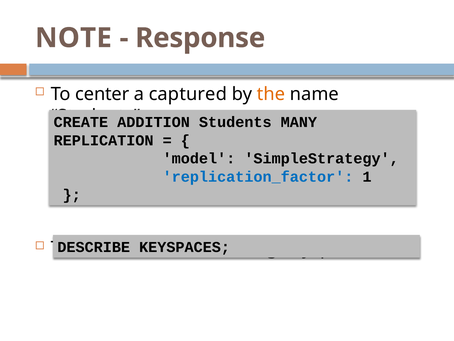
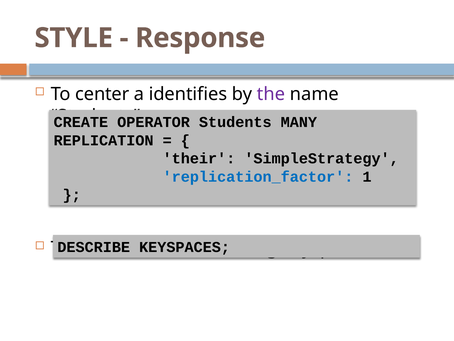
NOTE: NOTE -> STYLE (74, 38)
captured: captured -> identifies (188, 94)
the colour: orange -> purple (271, 94)
ADDITION: ADDITION -> OPERATOR (154, 122)
model: model -> their (199, 158)
